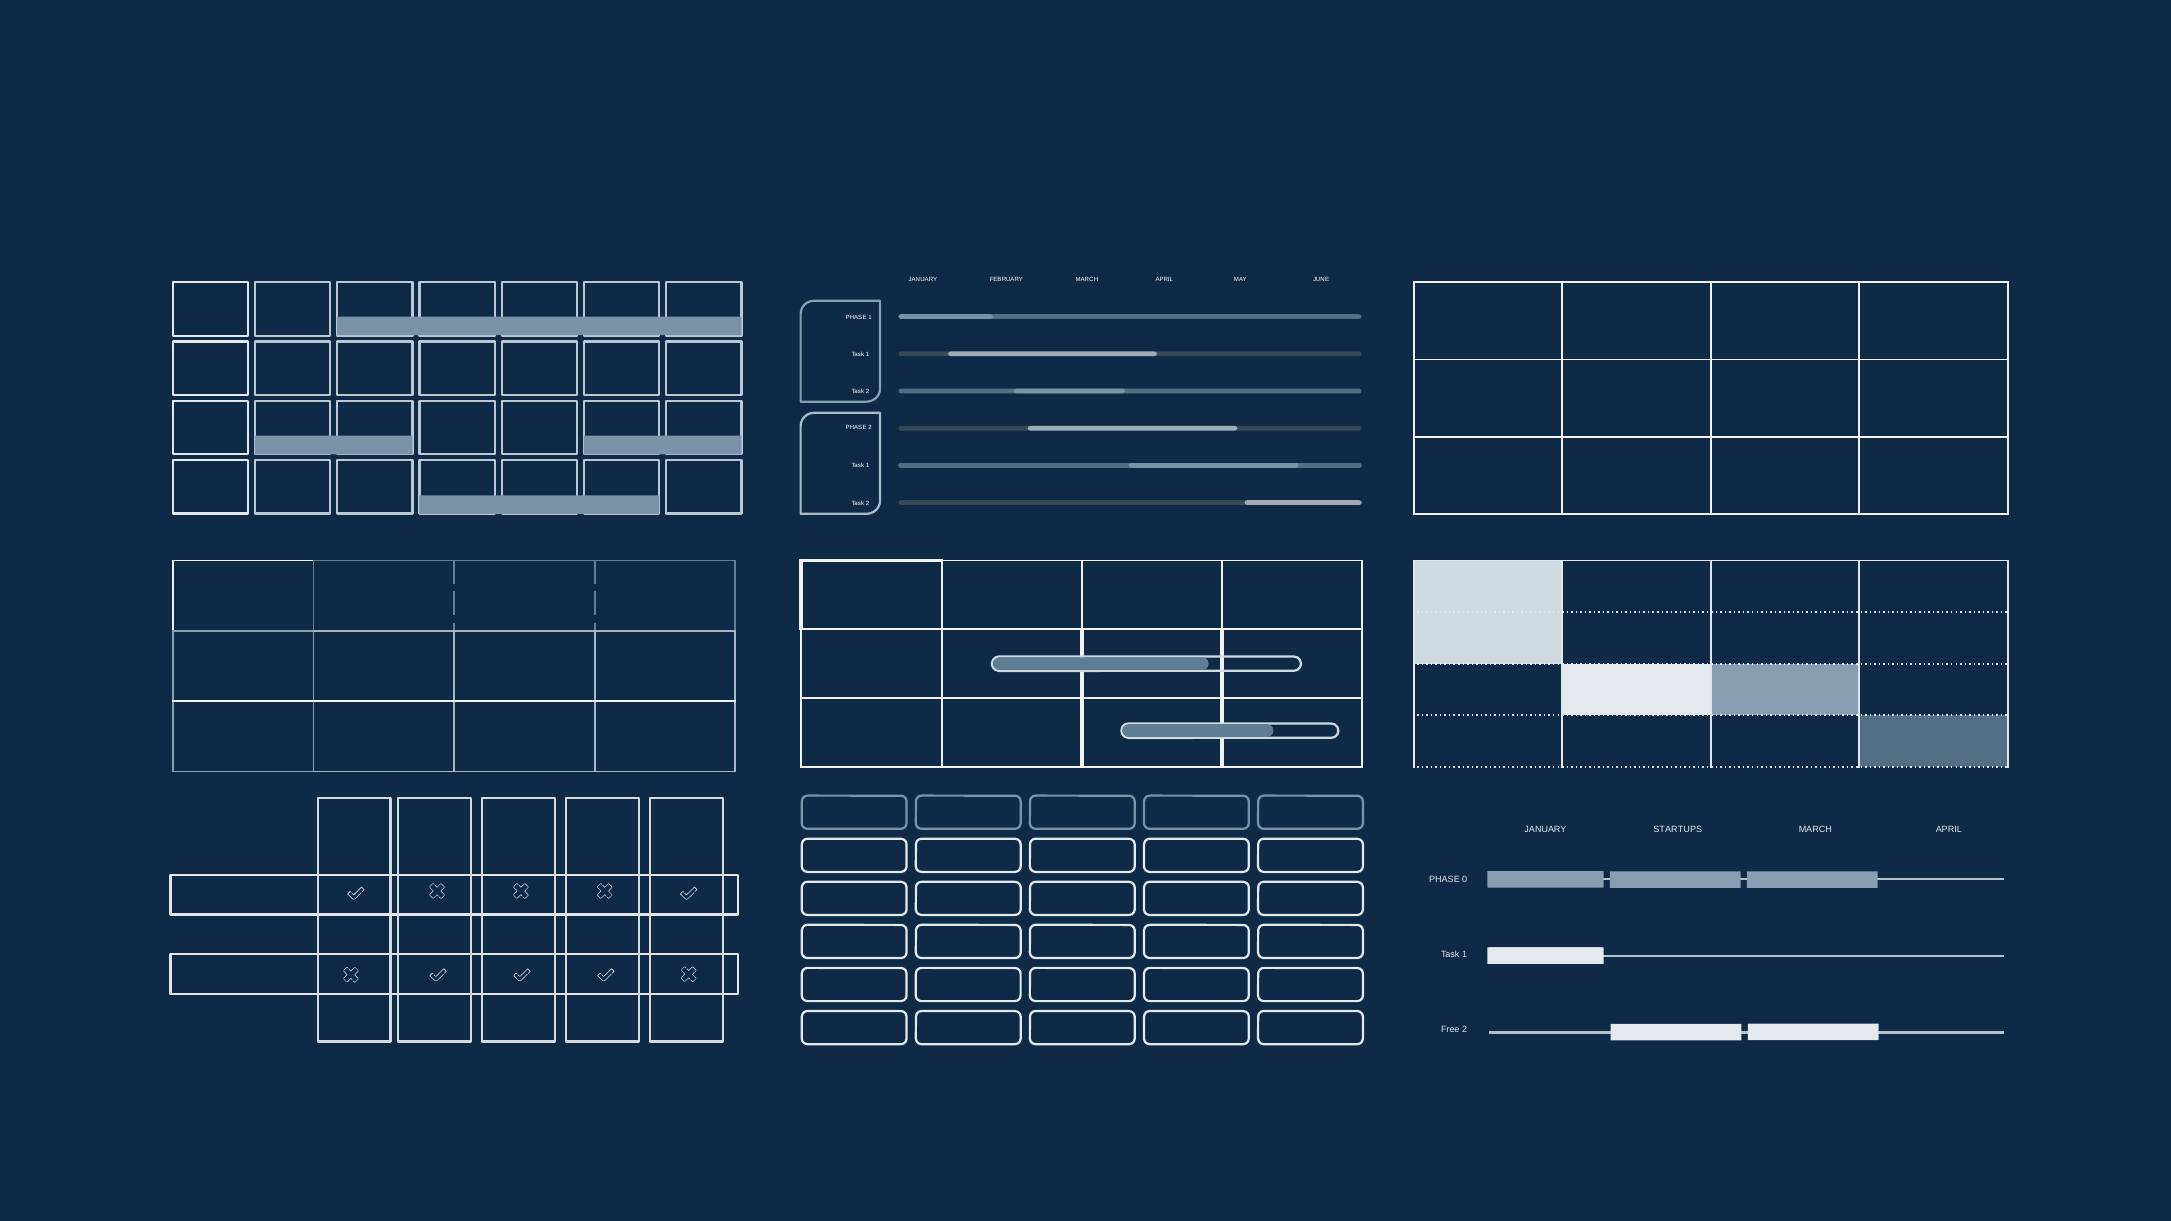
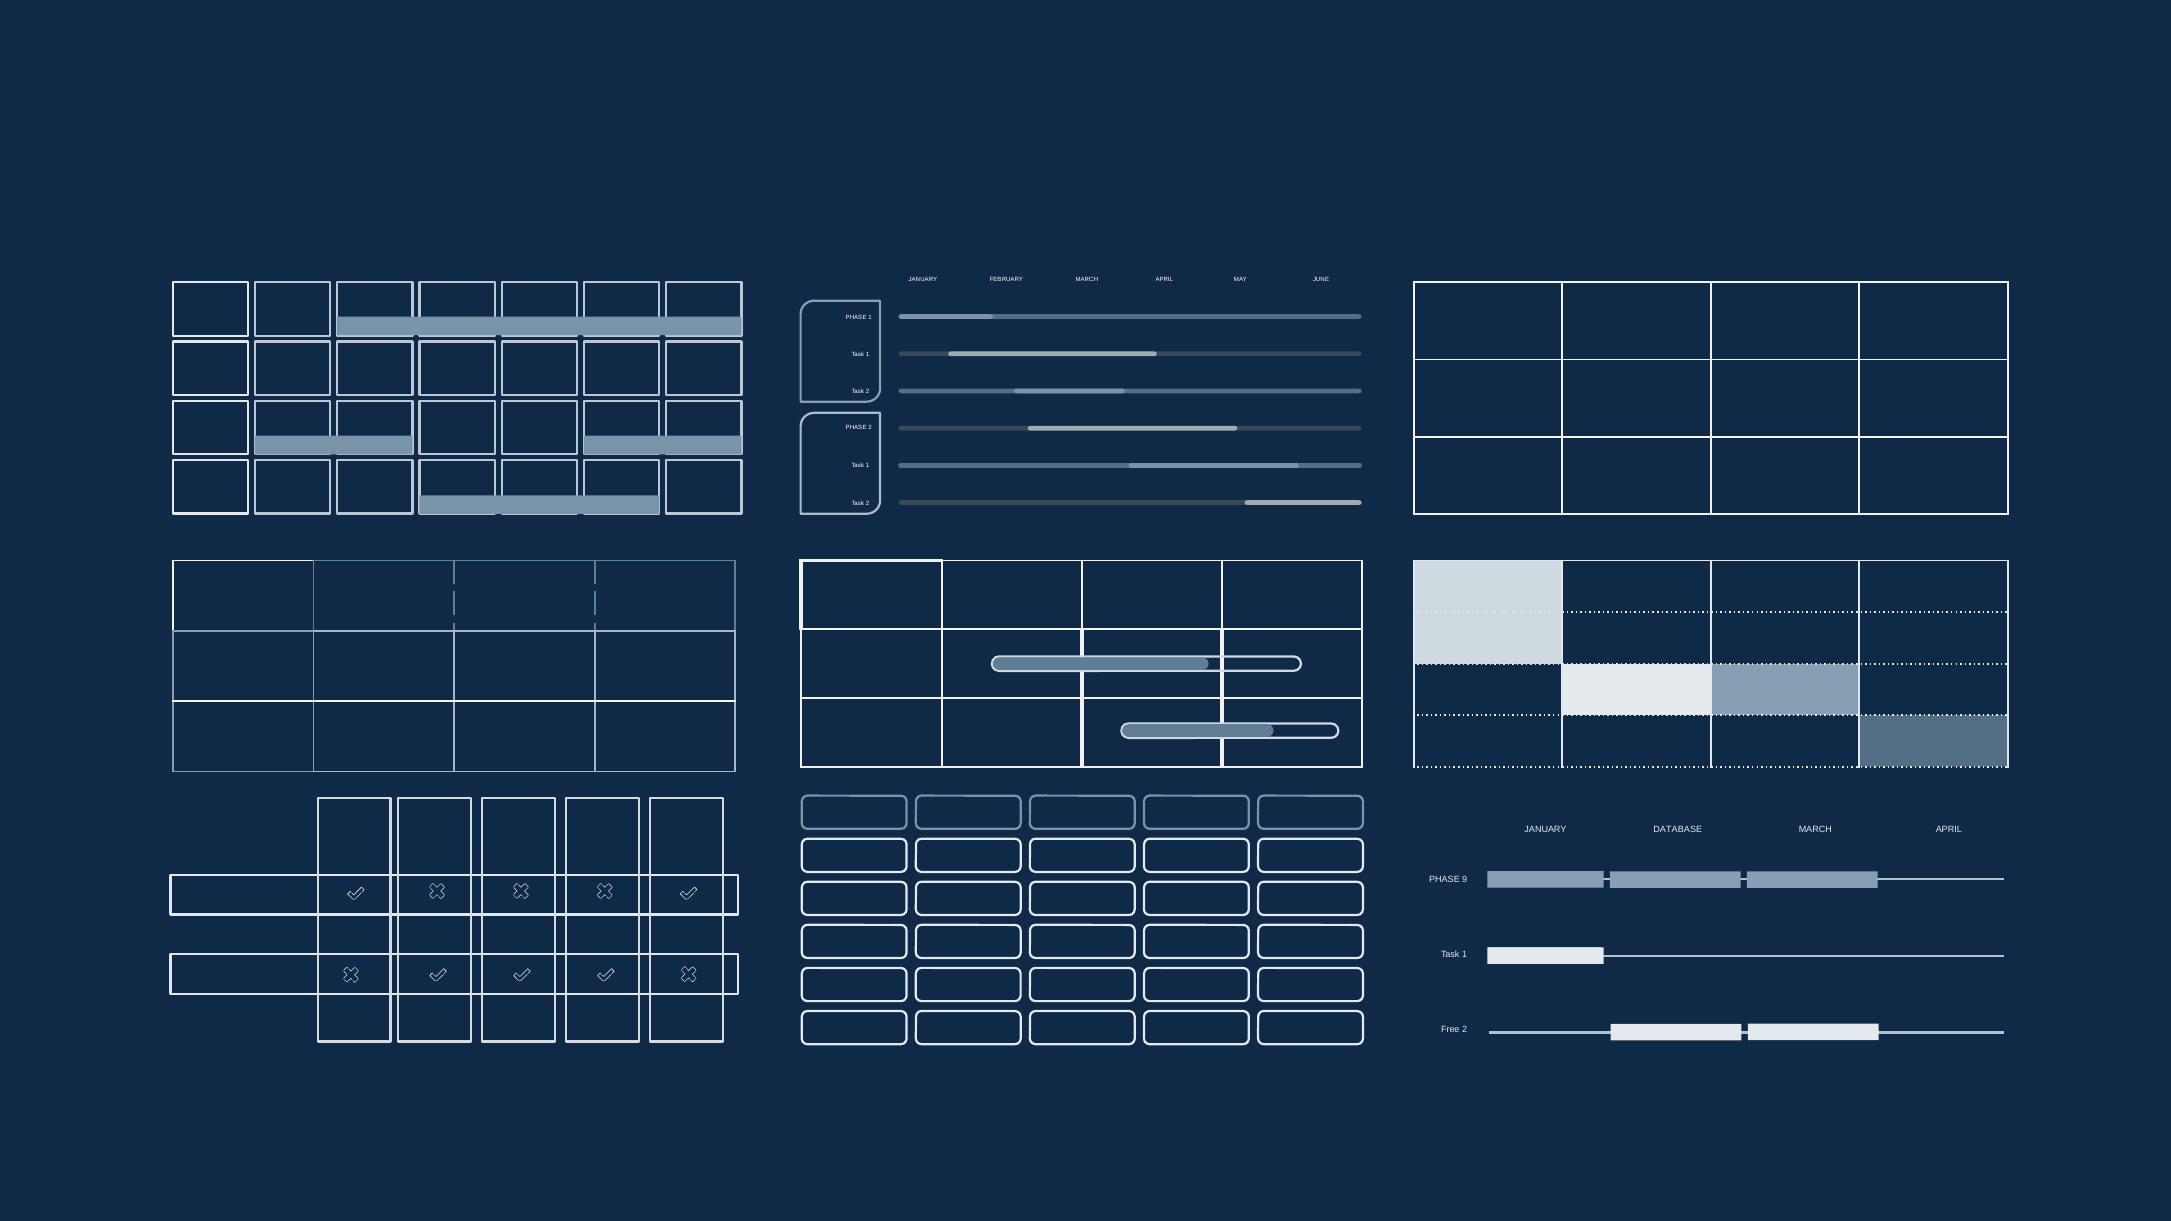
STARTUPS: STARTUPS -> DATABASE (1678, 830)
0: 0 -> 9 (1465, 880)
